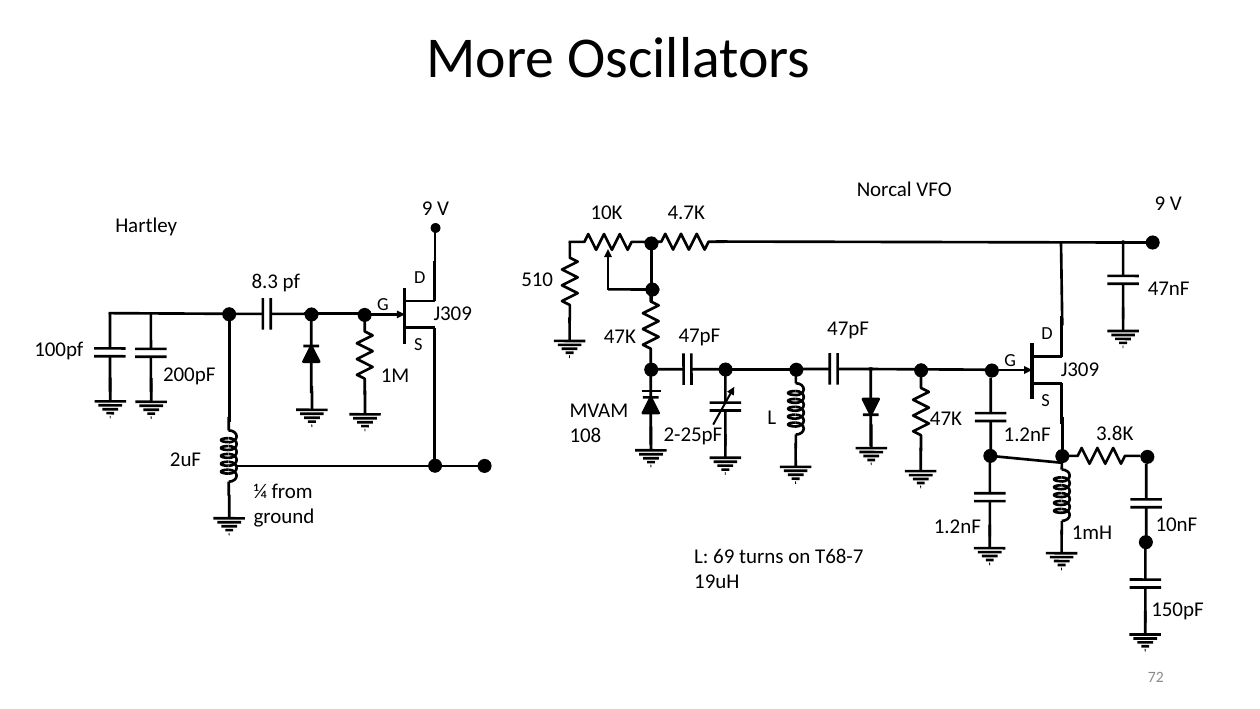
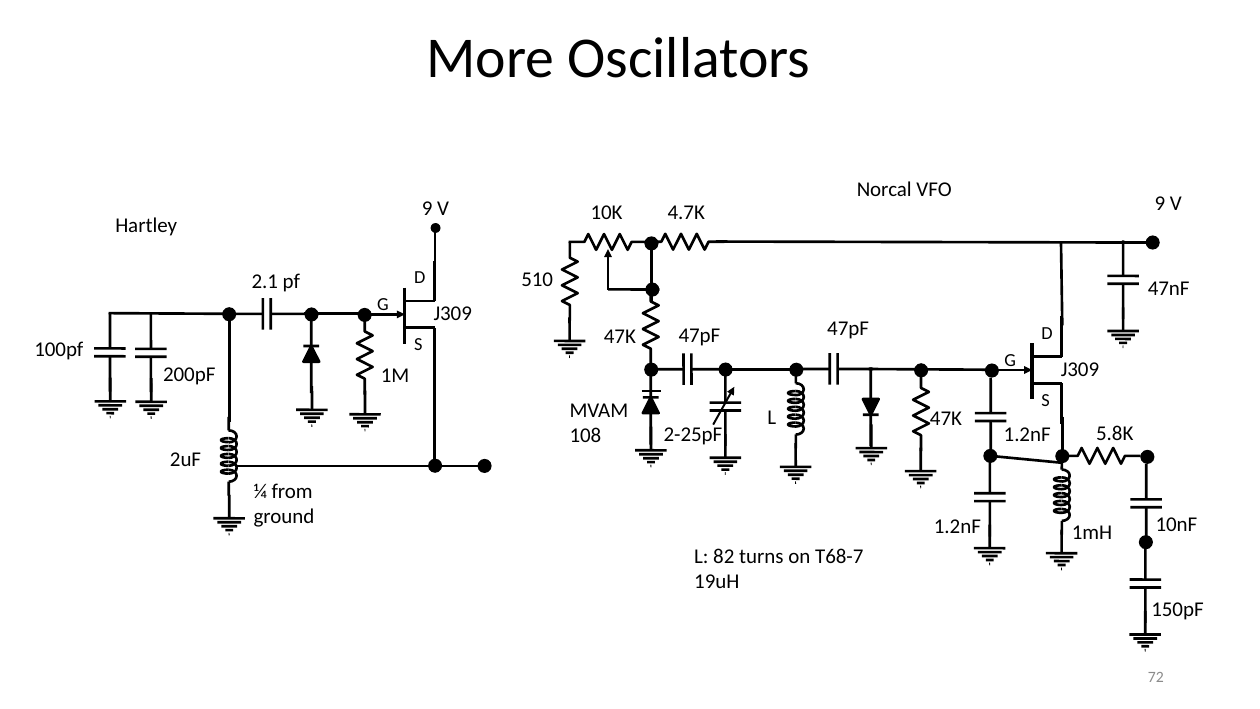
8.3: 8.3 -> 2.1 (265, 282)
3.8K: 3.8K -> 5.8K (1115, 433)
69: 69 -> 82 (724, 556)
